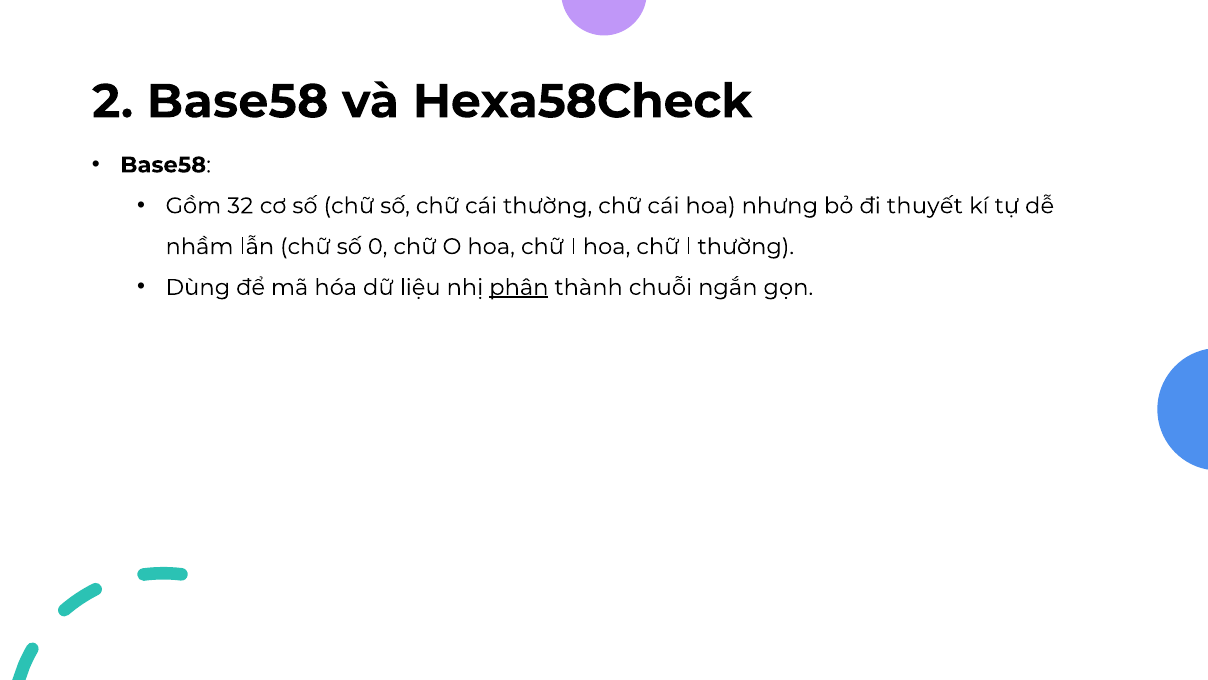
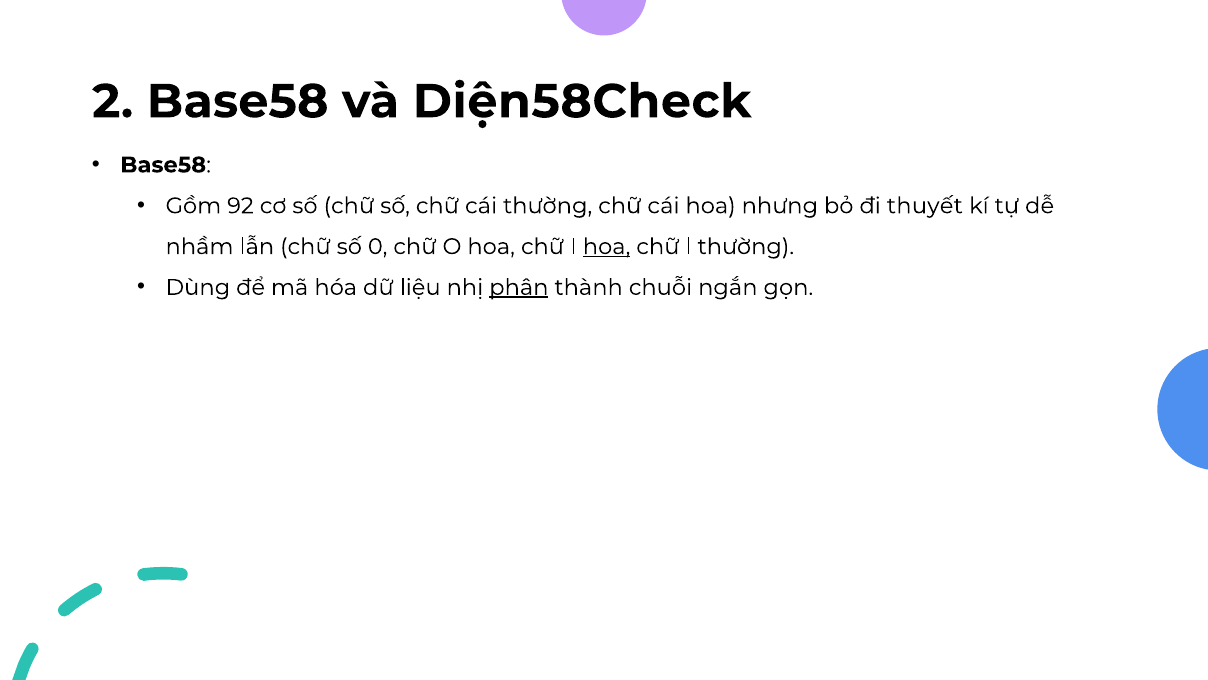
Hexa58Check: Hexa58Check -> Diện58Check (582, 101)
32: 32 -> 92 (240, 206)
hoa underline: none -> present (607, 246)
